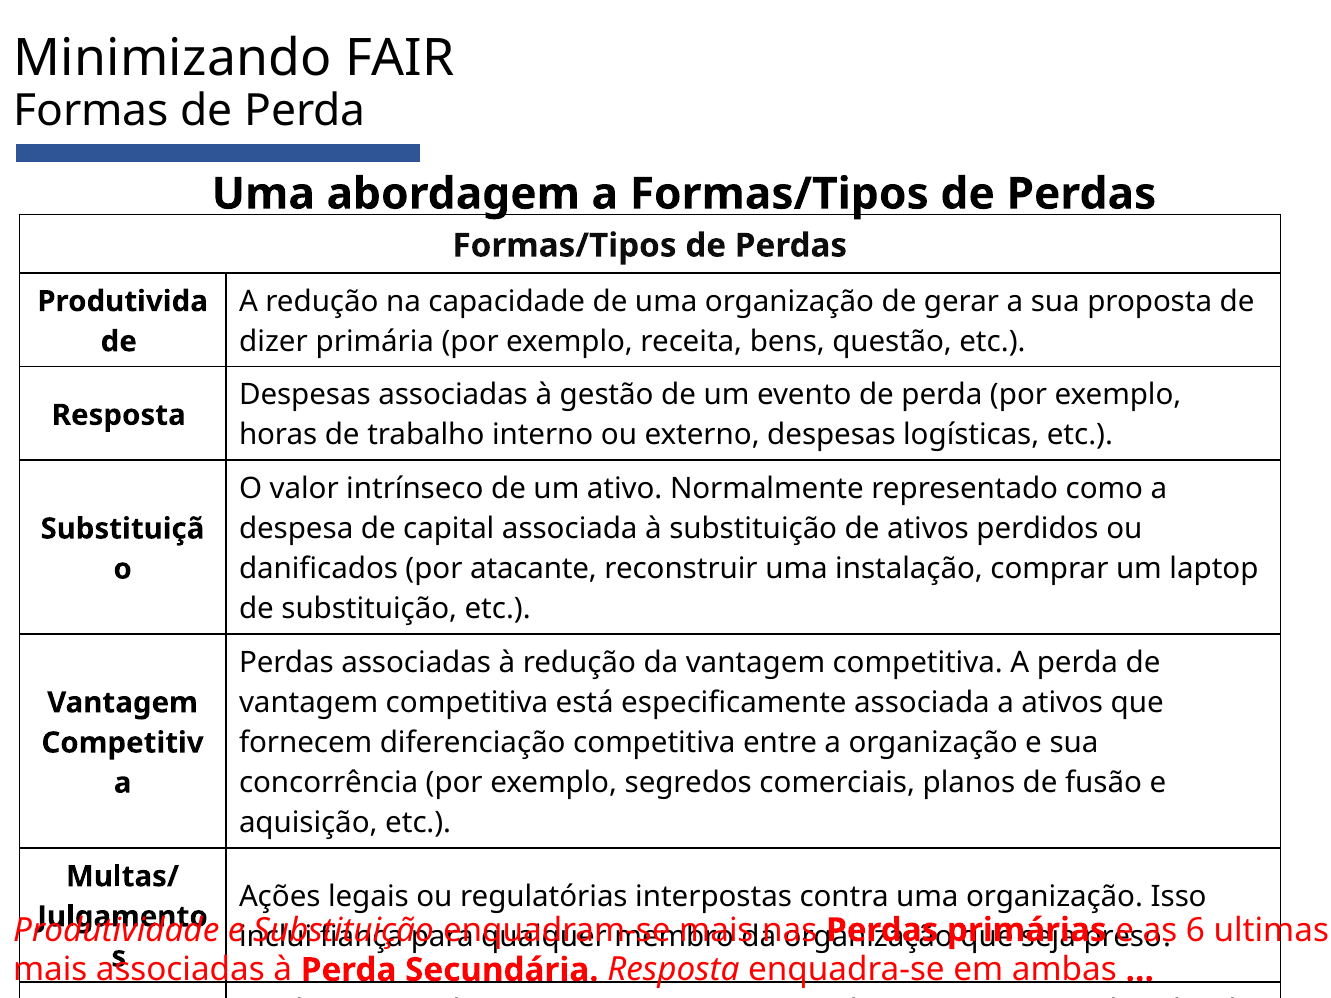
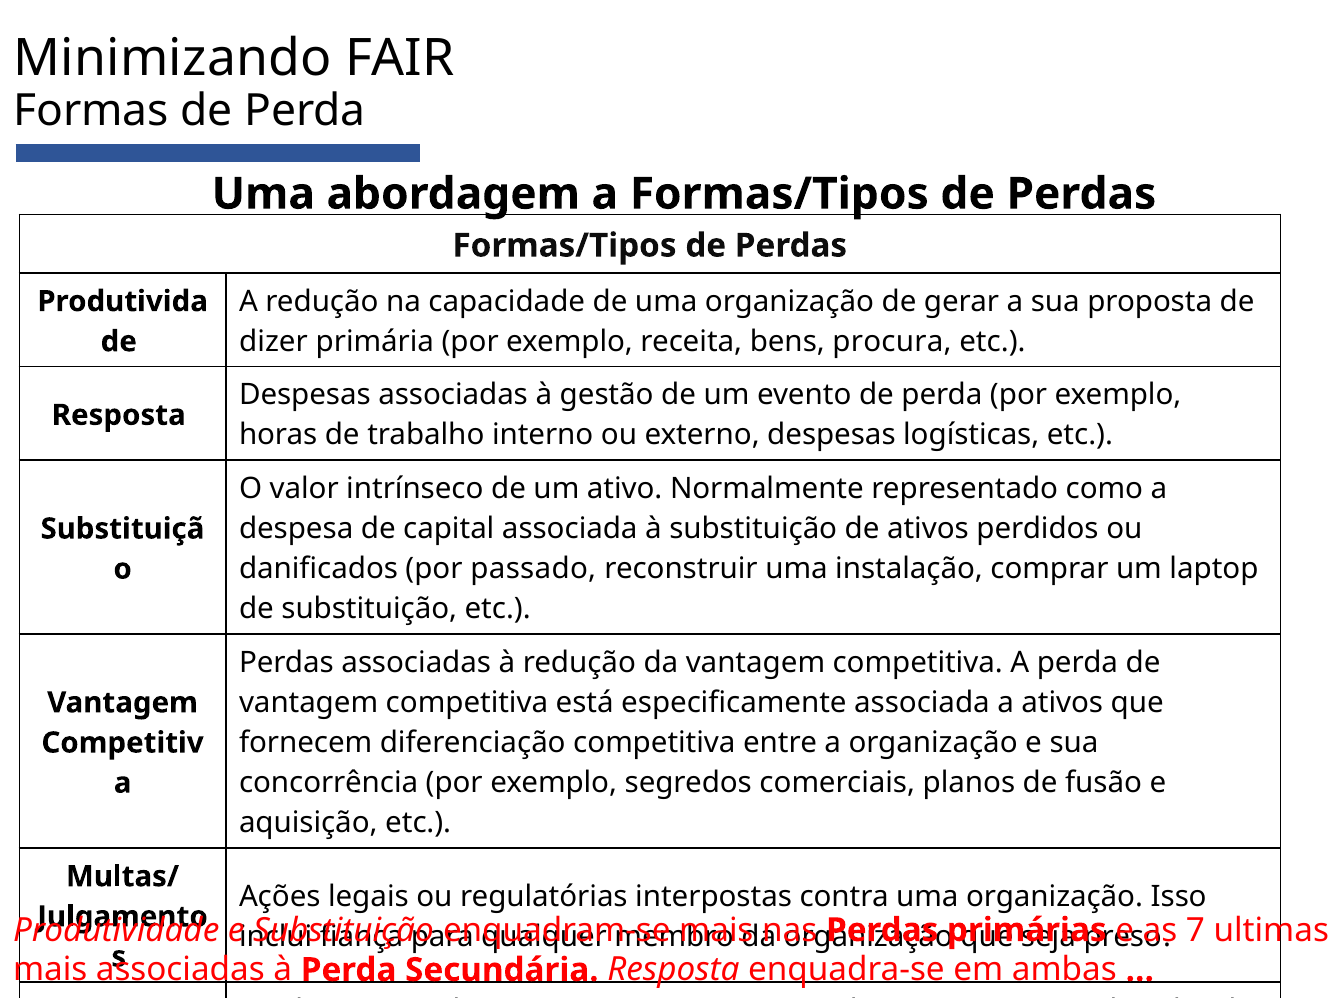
questão: questão -> procura (892, 342)
atacante: atacante -> passado (533, 569)
6: 6 -> 7 (1195, 930)
